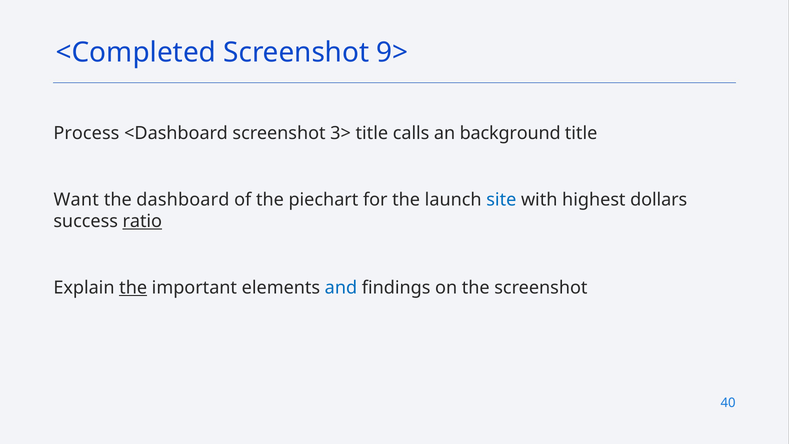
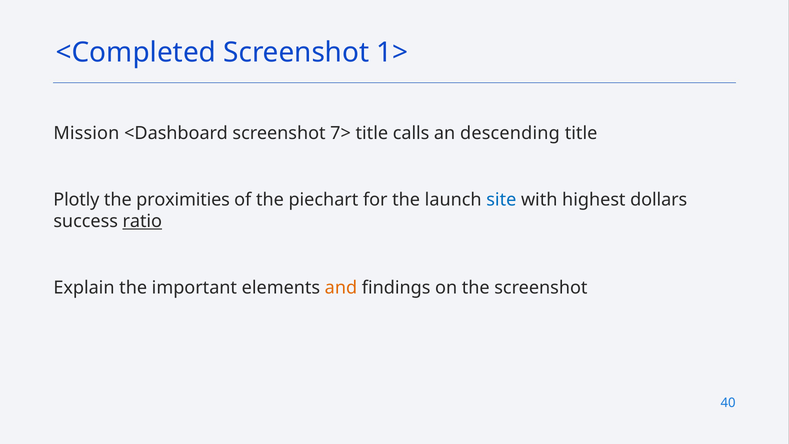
9>: 9> -> 1> (392, 53)
Process: Process -> Mission (86, 133)
3>: 3> -> 7> (341, 133)
background: background -> descending (510, 133)
Want: Want -> Plotly (76, 200)
dashboard: dashboard -> proximities (183, 200)
the underline: present -> none (133, 288)
and colour: blue -> orange (341, 288)
